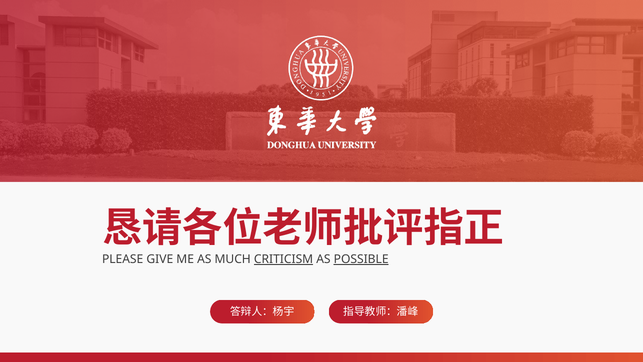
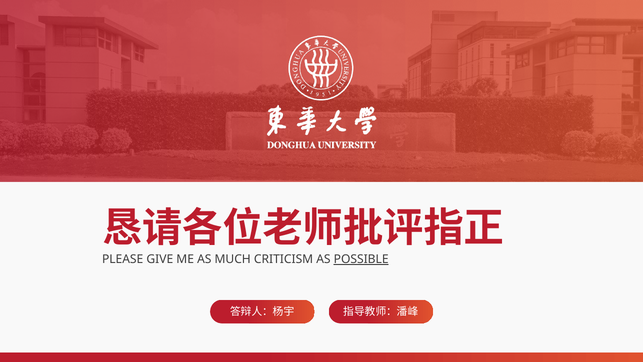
CRITICISM underline: present -> none (284, 259)
